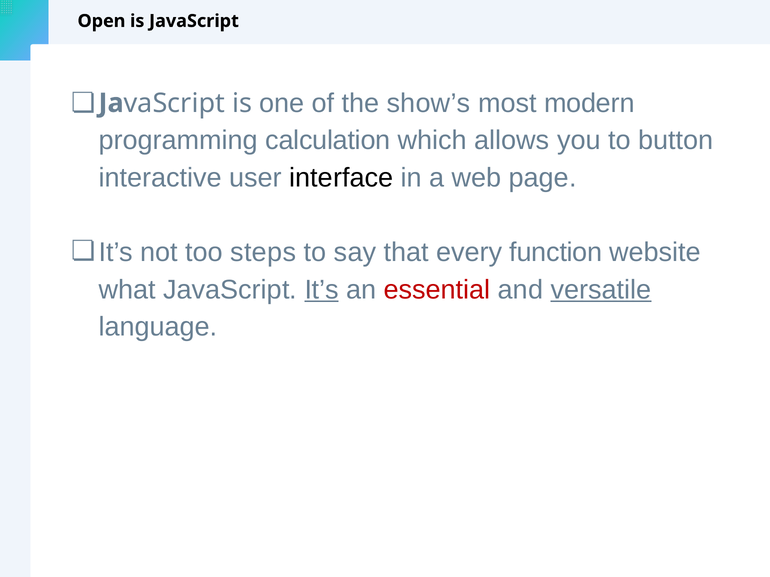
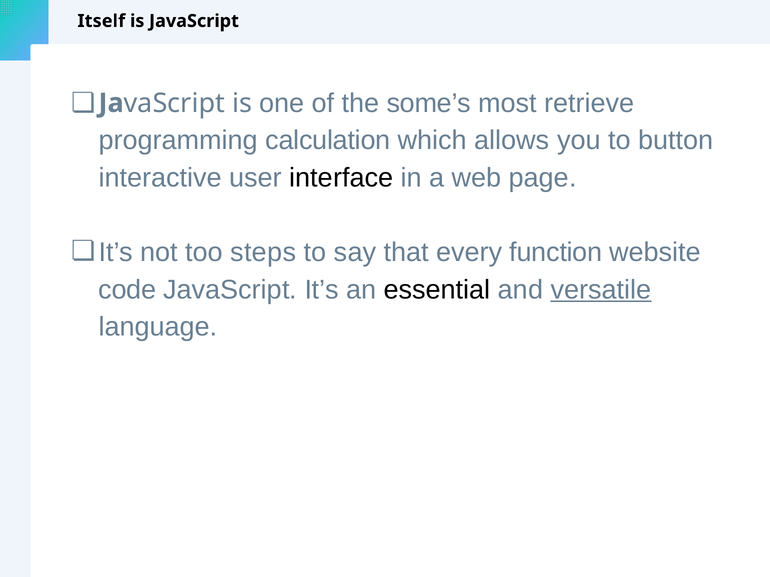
Open: Open -> Itself (101, 21)
show’s: show’s -> some’s (429, 103)
modern: modern -> retrieve (589, 103)
what: what -> code (127, 290)
It’s underline: present -> none (322, 290)
essential colour: red -> black (437, 290)
